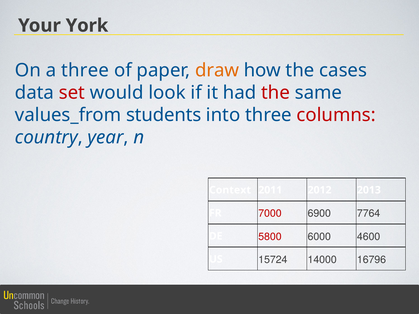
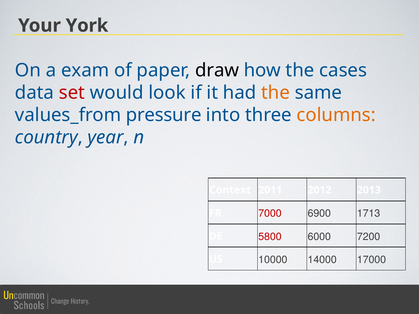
a three: three -> exam (85, 70)
draw colour: orange -> black (217, 70)
the colour: red -> orange (276, 93)
students: students -> pressure (164, 115)
columns colour: red -> orange (336, 115)
7764: 7764 -> 1713 (369, 214)
4600: 4600 -> 7200 (369, 237)
15724: 15724 -> 10000 (273, 260)
16796: 16796 -> 17000 (371, 260)
